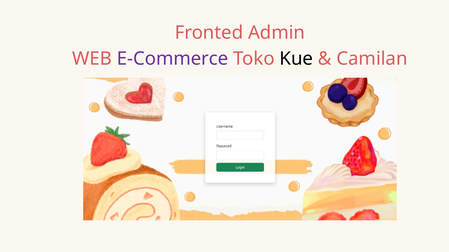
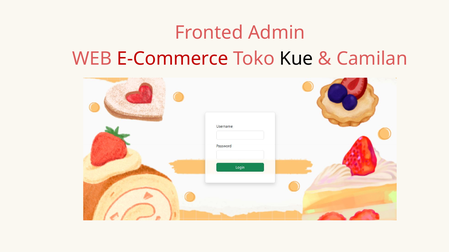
E-Commerce colour: purple -> red (173, 59)
